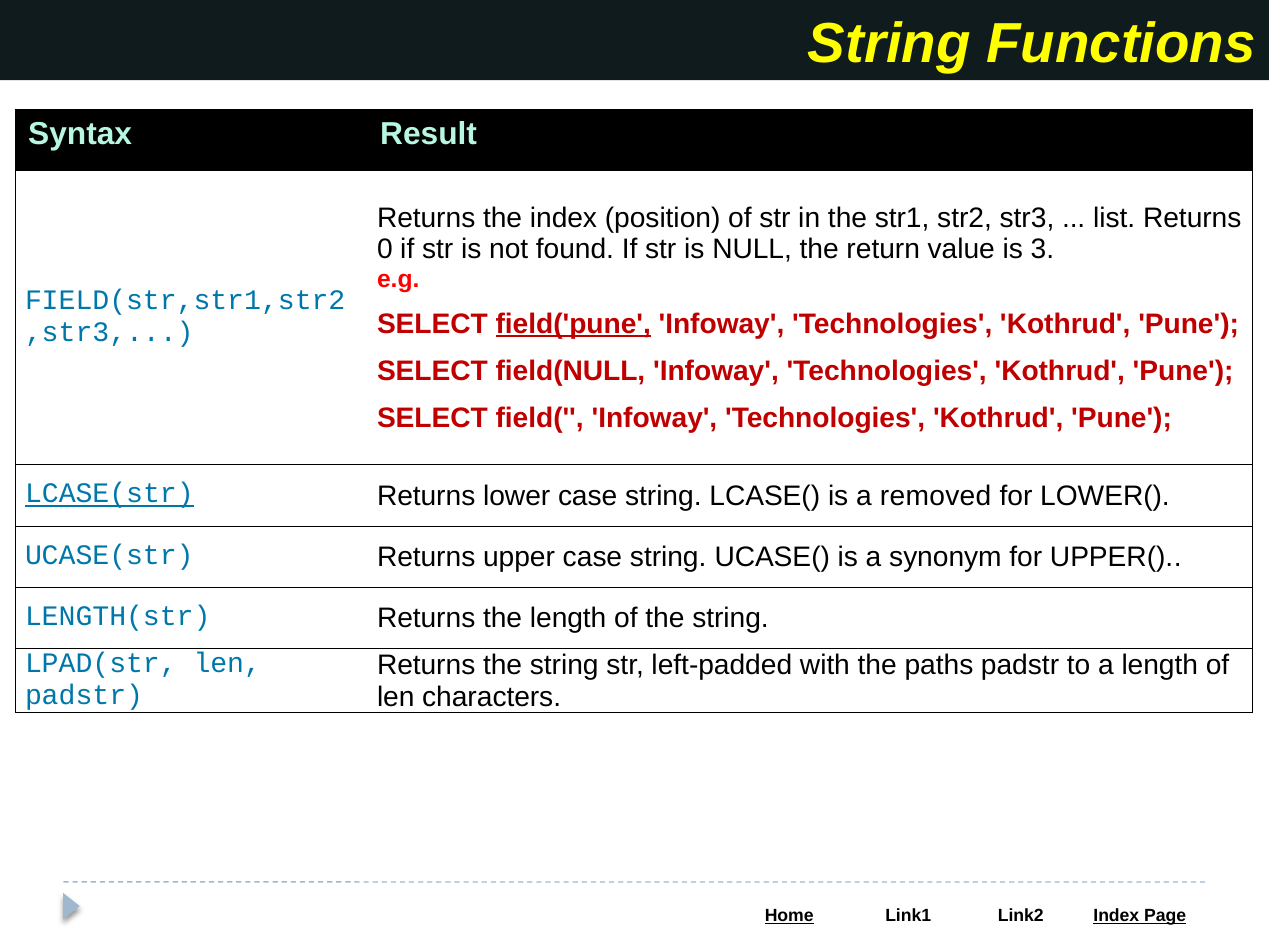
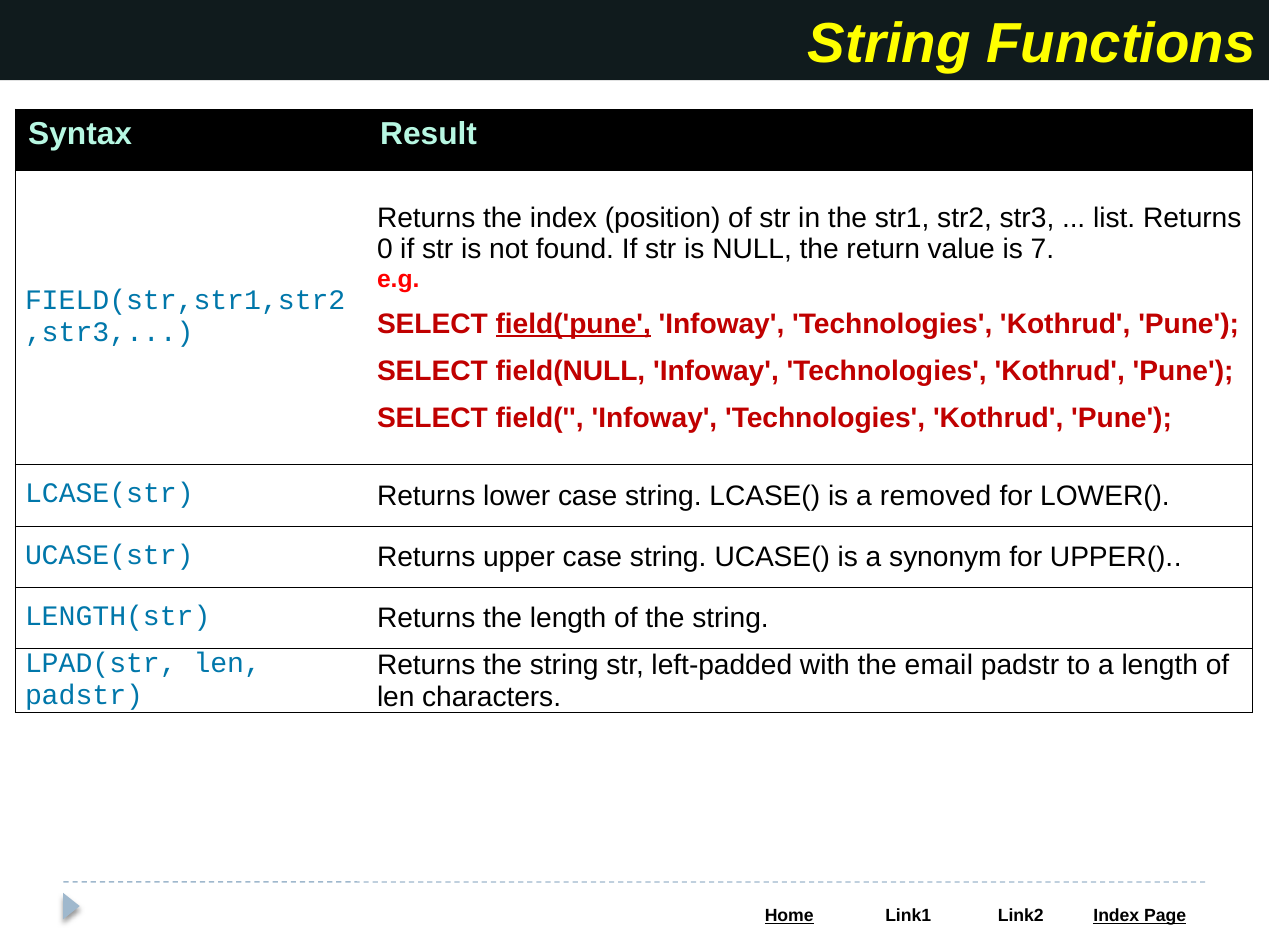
3: 3 -> 7 (1042, 249)
LCASE(str underline: present -> none (109, 493)
paths: paths -> email (939, 665)
